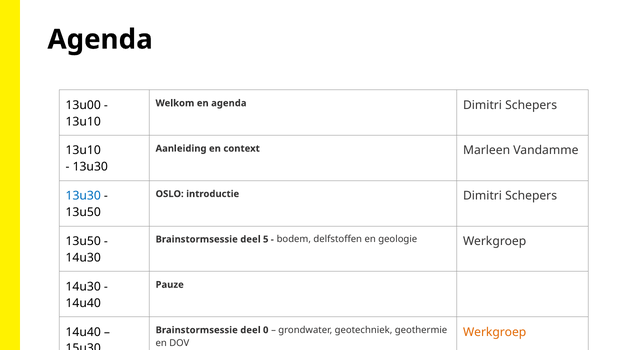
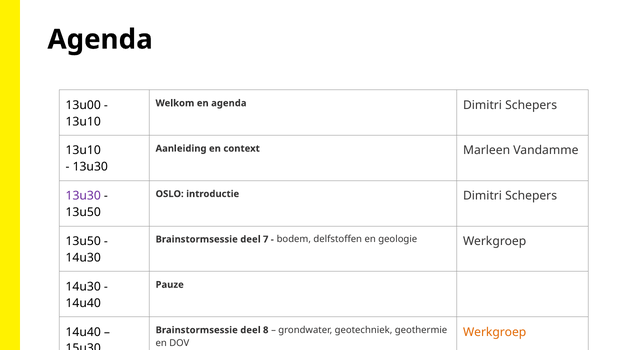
13u30 colour: blue -> purple (83, 196)
5: 5 -> 7 (266, 240)
0: 0 -> 8 (266, 331)
